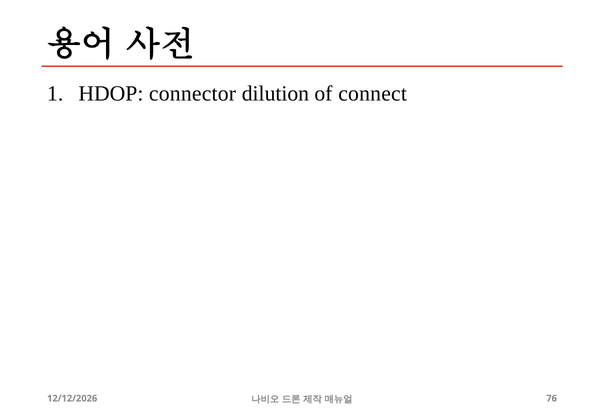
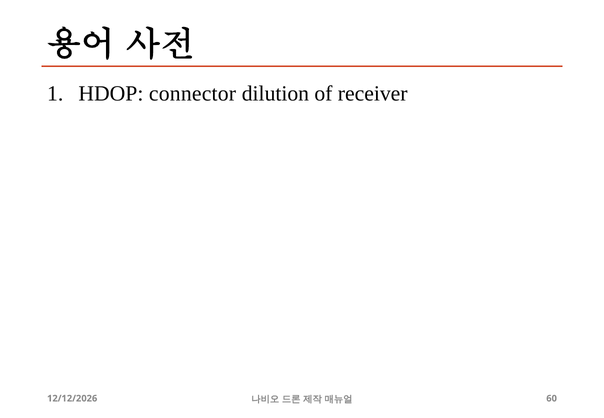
connect: connect -> receiver (373, 94)
76: 76 -> 60 (552, 399)
